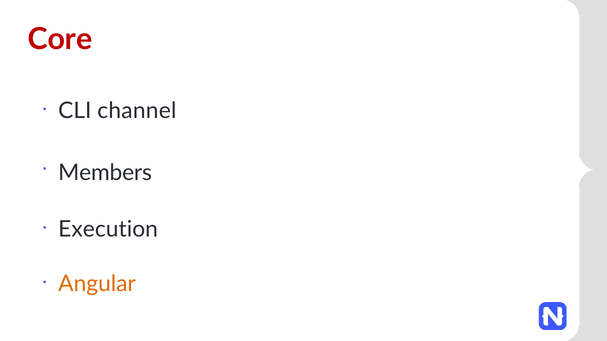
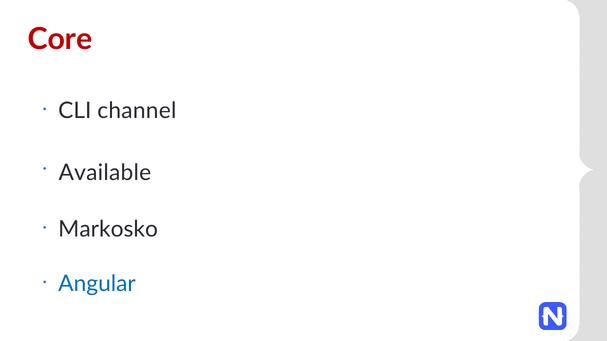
Members: Members -> Available (105, 173)
Execution: Execution -> Markosko (108, 229)
Angular colour: orange -> blue (97, 284)
